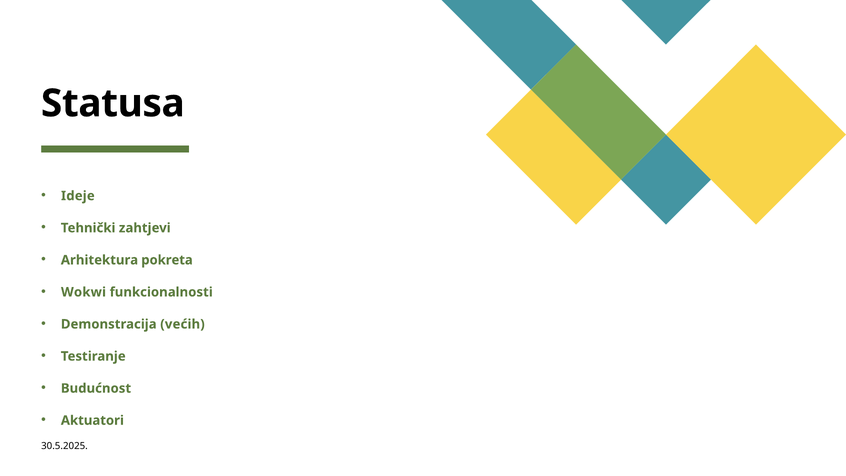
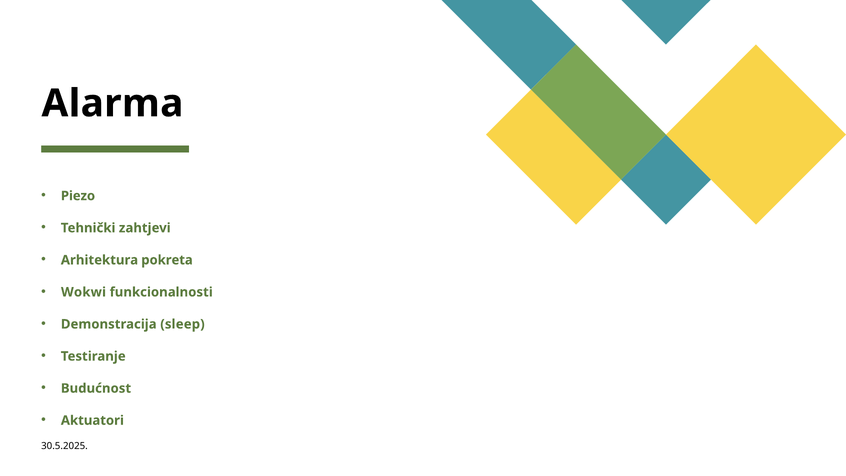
Statusa: Statusa -> Alarma (112, 103)
Ideje: Ideje -> Piezo (78, 196)
većih: većih -> sleep (182, 324)
